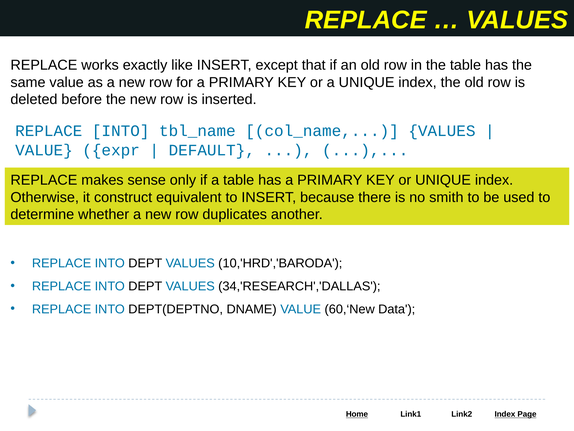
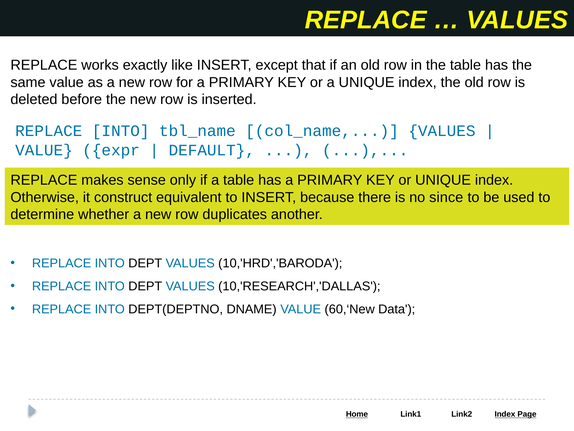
smith: smith -> since (446, 197)
34,'RESEARCH','DALLAS: 34,'RESEARCH','DALLAS -> 10,'RESEARCH','DALLAS (299, 286)
